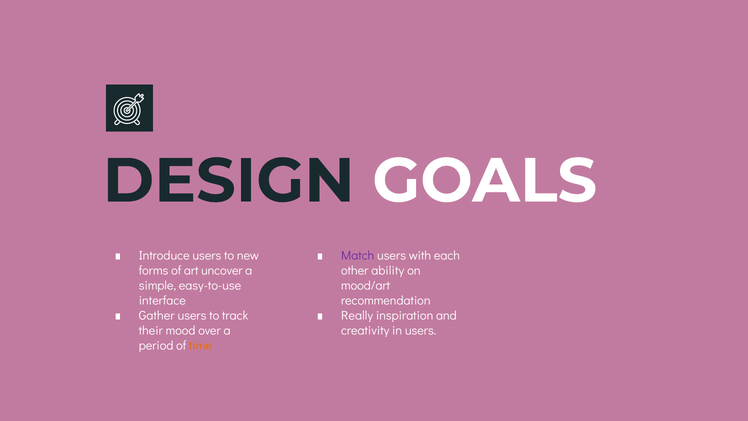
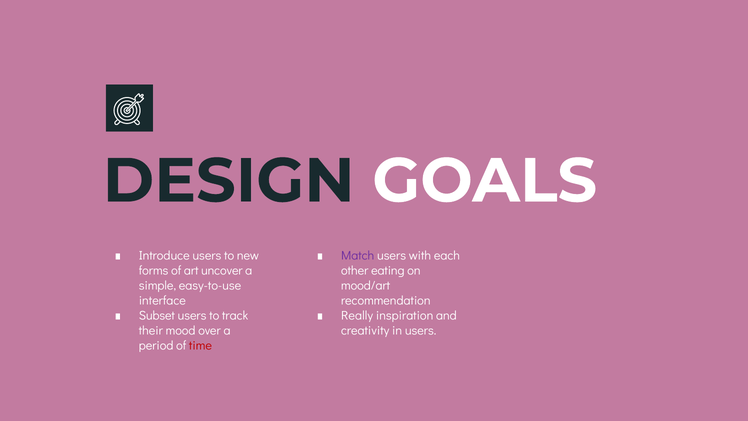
ability: ability -> eating (388, 271)
Gather: Gather -> Subset (157, 315)
time colour: orange -> red (200, 345)
